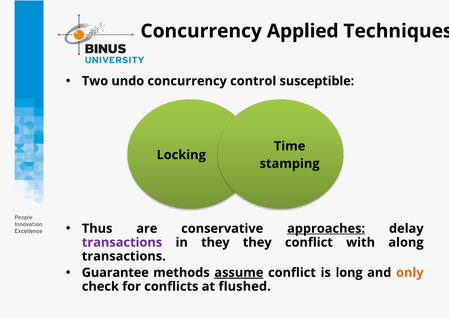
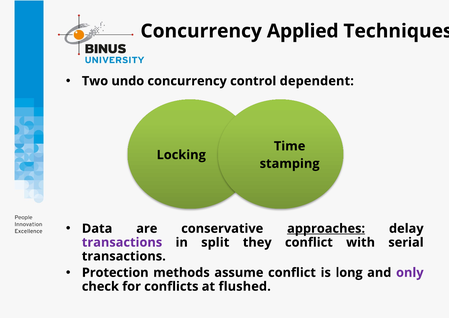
susceptible: susceptible -> dependent (317, 81)
Thus: Thus -> Data (97, 228)
in they: they -> split (215, 242)
along: along -> serial (406, 242)
Guarantee: Guarantee -> Protection (115, 272)
assume underline: present -> none (239, 272)
only colour: orange -> purple (410, 272)
